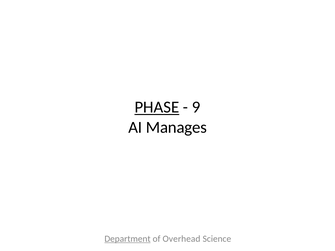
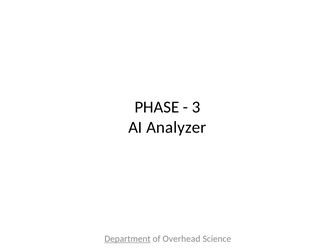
PHASE underline: present -> none (157, 107)
9: 9 -> 3 (196, 107)
Manages: Manages -> Analyzer (176, 127)
